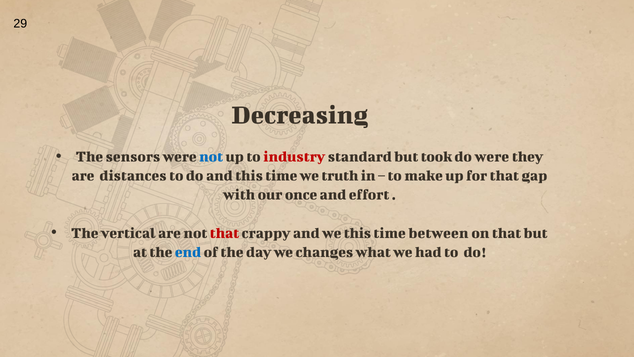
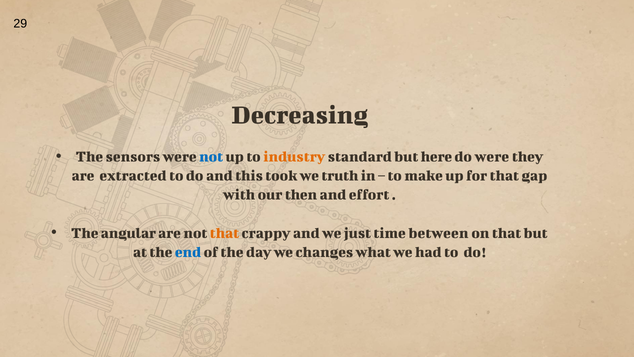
industry colour: red -> orange (294, 156)
took: took -> here (436, 156)
distances: distances -> extracted (133, 175)
and this time: time -> took (281, 175)
once: once -> then (301, 195)
vertical: vertical -> angular (128, 233)
that colour: red -> orange (224, 233)
we this: this -> just (357, 233)
